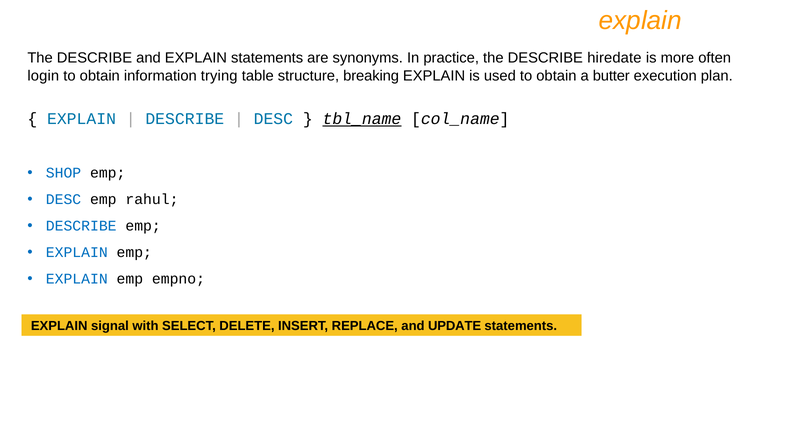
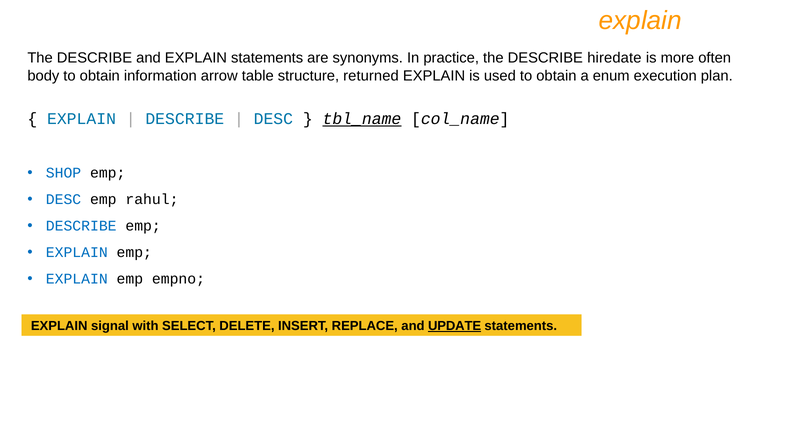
login: login -> body (43, 76)
trying: trying -> arrow (219, 76)
breaking: breaking -> returned (371, 76)
butter: butter -> enum (611, 76)
UPDATE underline: none -> present (455, 326)
